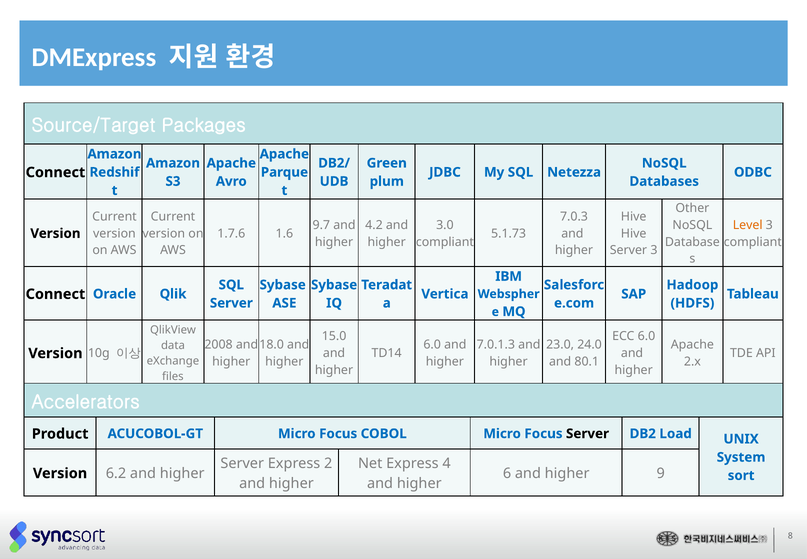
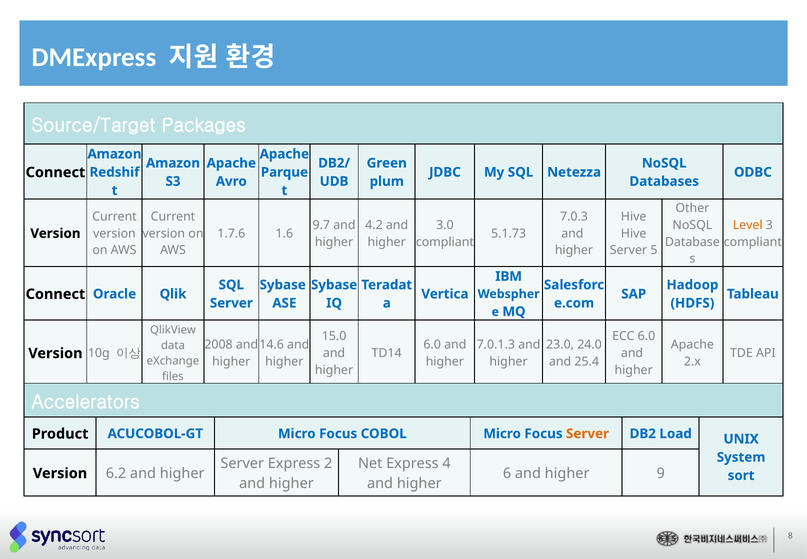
Server 3: 3 -> 5 (654, 250)
18.0: 18.0 -> 14.6 (272, 345)
80.1: 80.1 -> 25.4 (587, 361)
Server colour: black -> orange (588, 433)
